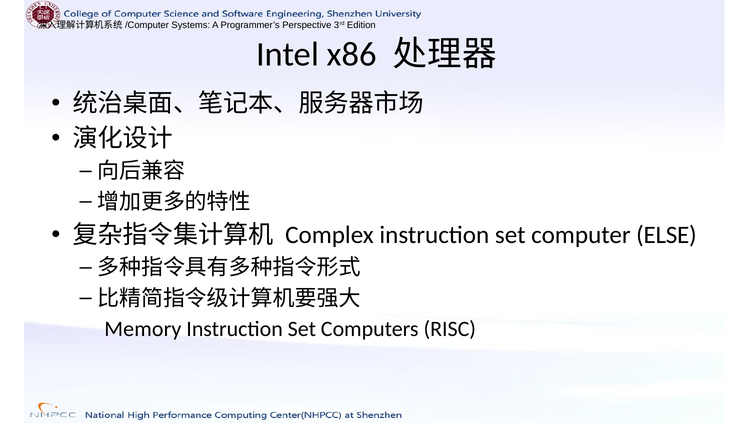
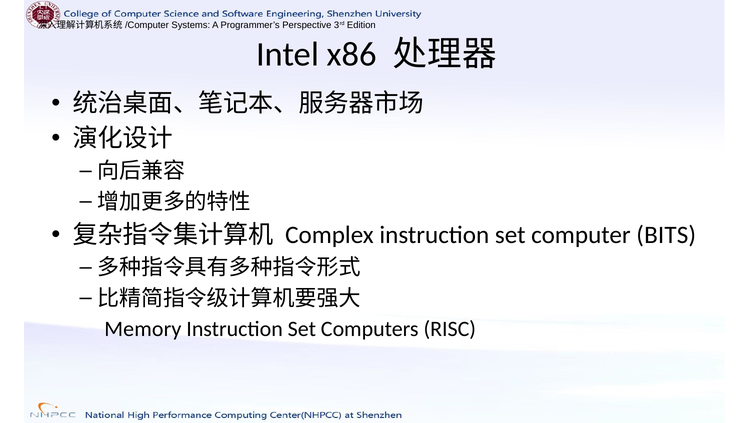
ELSE: ELSE -> BITS (666, 236)
